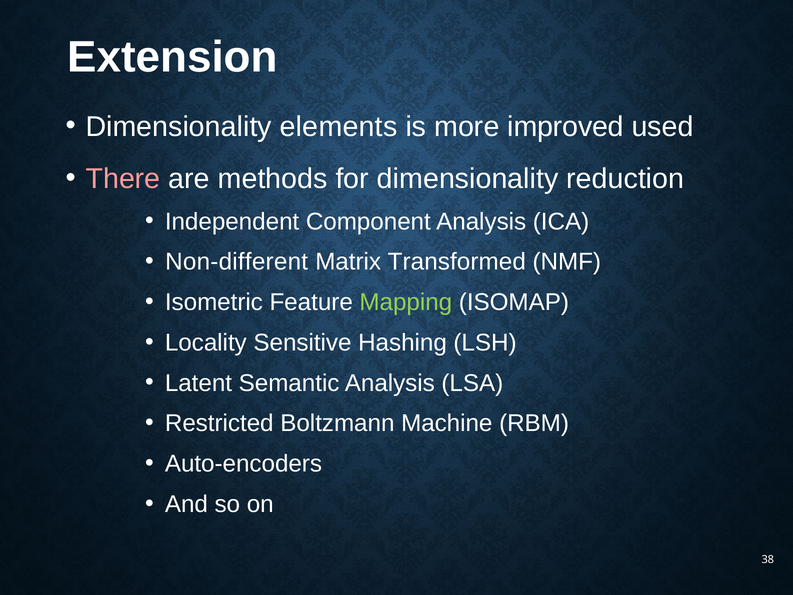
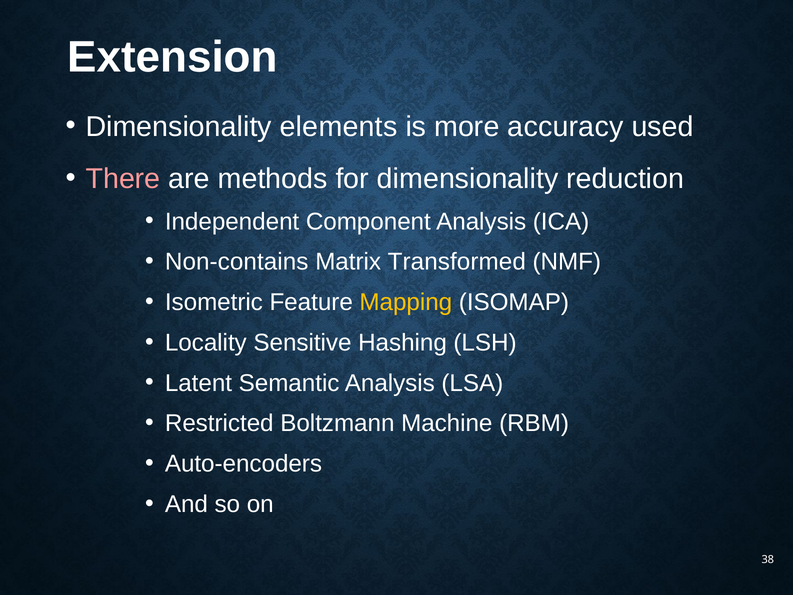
improved: improved -> accuracy (565, 127)
Non-different: Non-different -> Non-contains (237, 262)
Mapping colour: light green -> yellow (406, 302)
